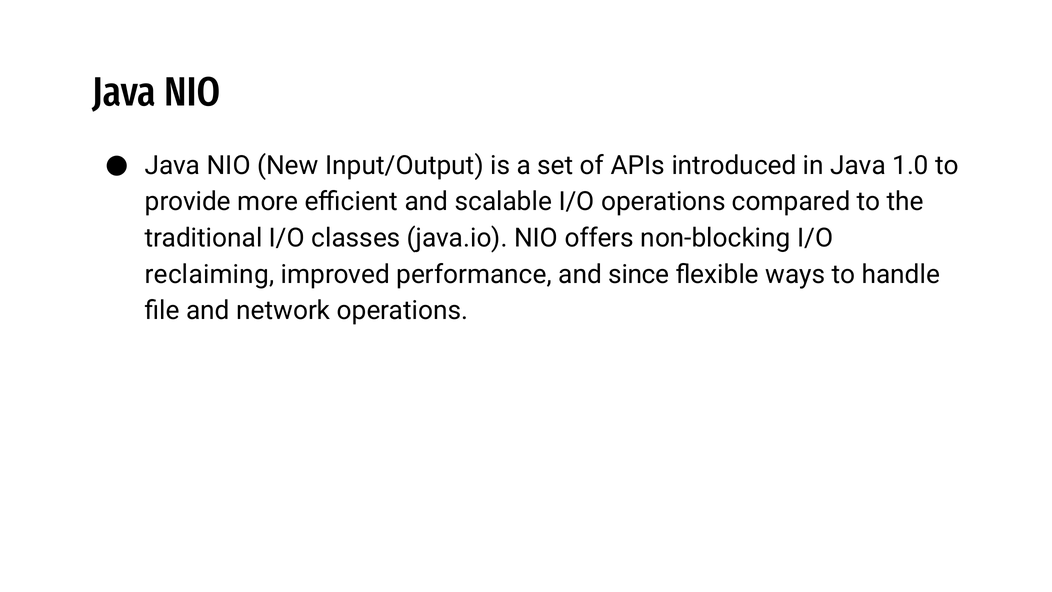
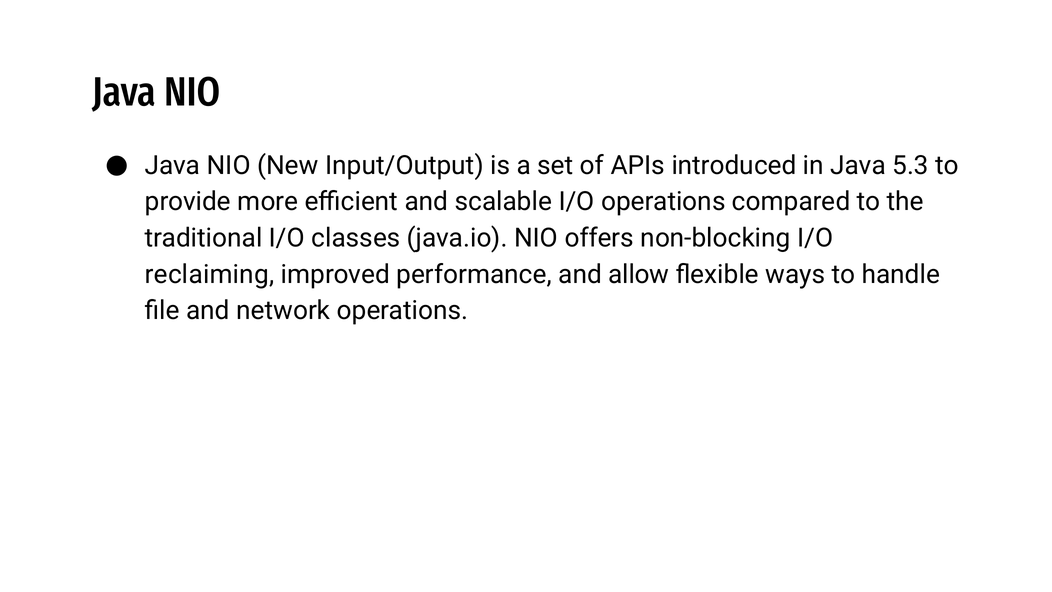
1.0: 1.0 -> 5.3 (911, 165)
since: since -> allow (639, 274)
